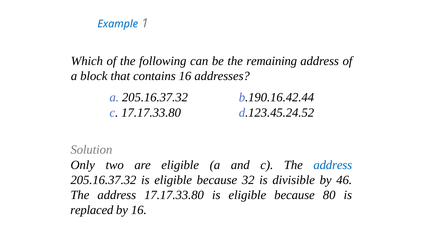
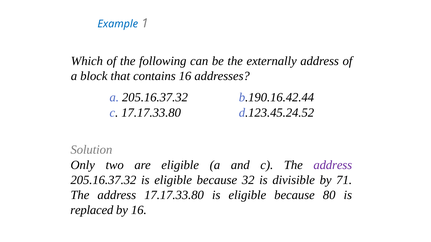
remaining: remaining -> externally (272, 61)
address colour: blue -> purple (333, 165)
46: 46 -> 71 (344, 180)
